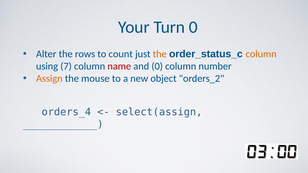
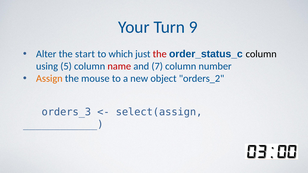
Turn 0: 0 -> 9 (193, 27)
rows: rows -> start (85, 54)
count: count -> which (121, 54)
the colour: orange -> red (160, 54)
column colour: orange -> black (261, 54)
7: 7 -> 5 (66, 66)
and 0: 0 -> 7 (157, 66)
orders_4: orders_4 -> orders_3 (66, 112)
